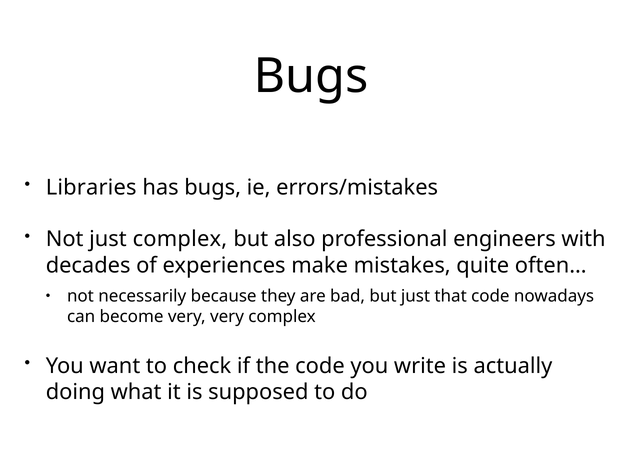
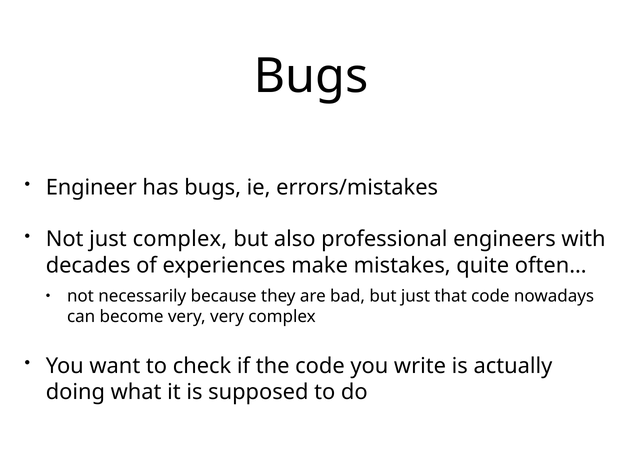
Libraries: Libraries -> Engineer (91, 188)
